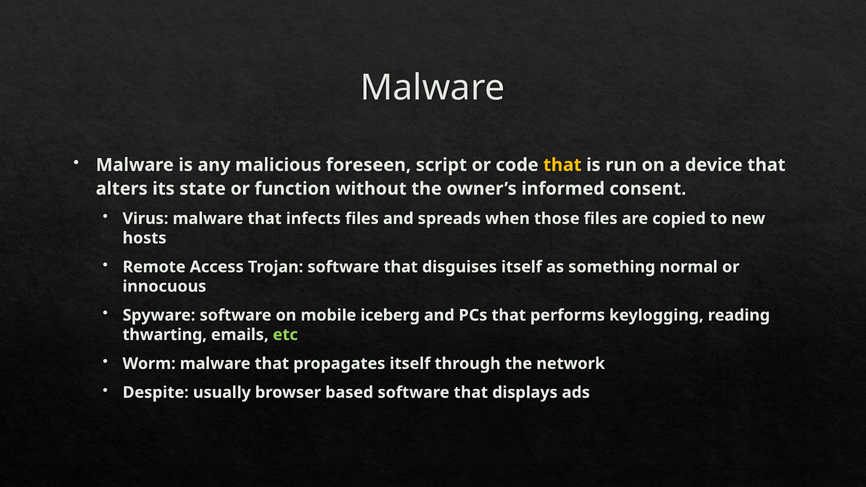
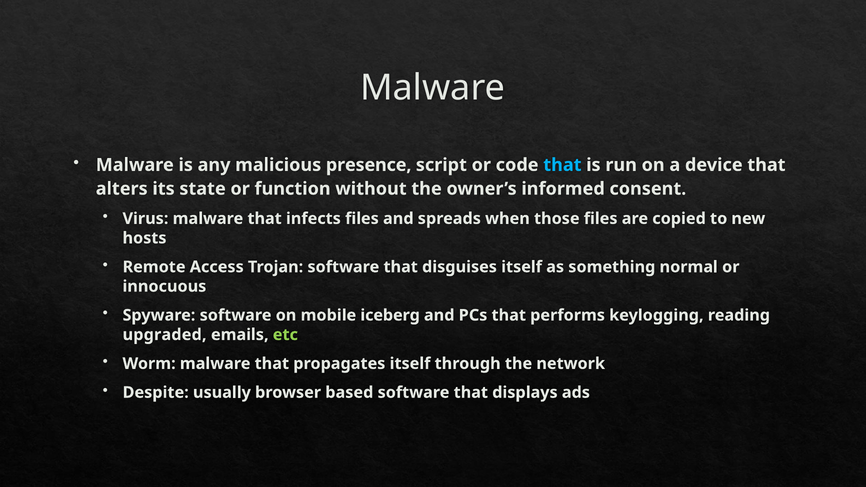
foreseen: foreseen -> presence (369, 165)
that colour: yellow -> light blue (562, 165)
thwarting: thwarting -> upgraded (165, 335)
